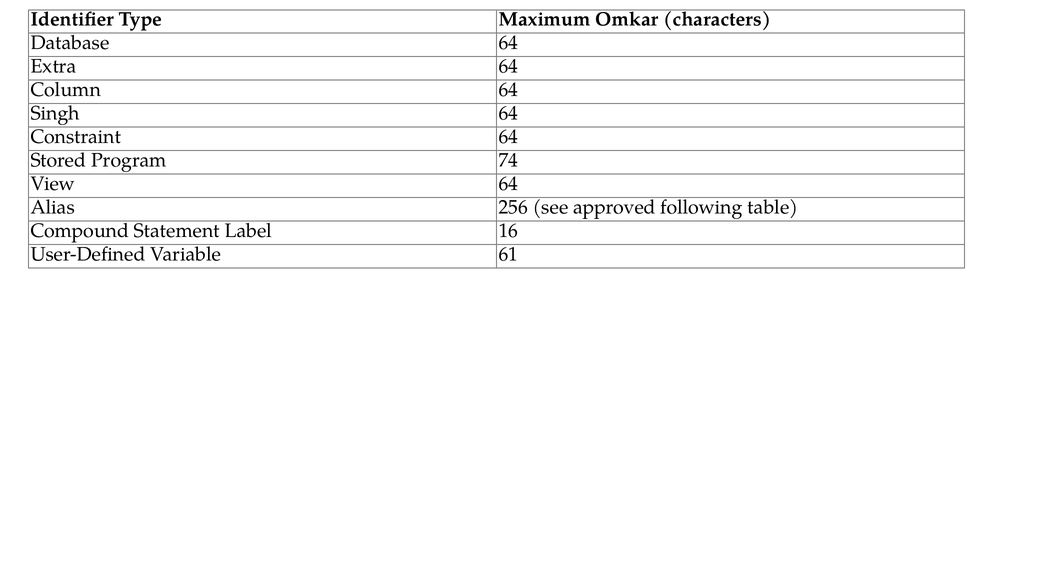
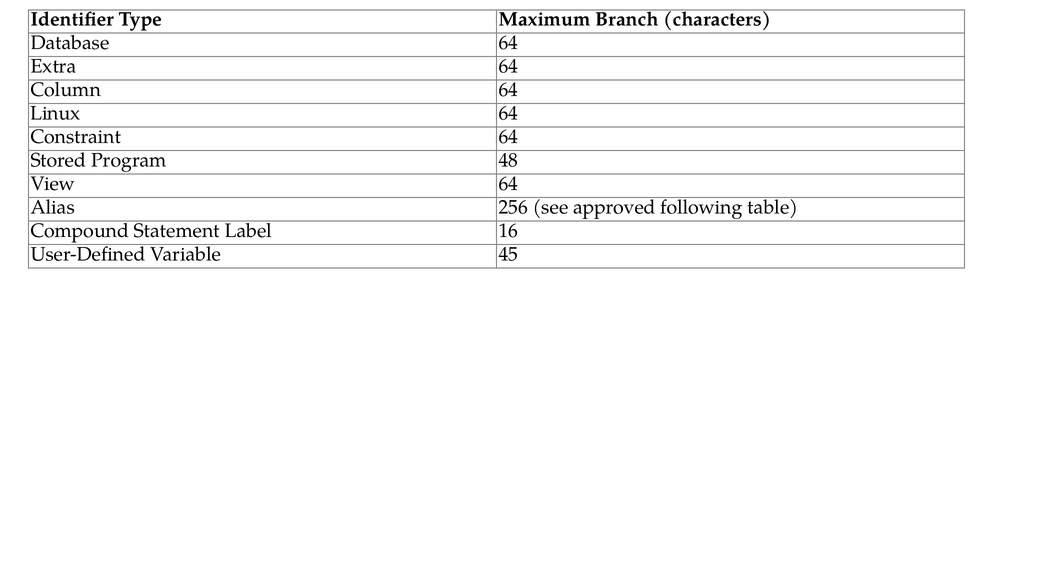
Omkar: Omkar -> Branch (627, 19)
Singh: Singh -> Linux (55, 113)
74: 74 -> 48 (508, 160)
61: 61 -> 45 (508, 254)
